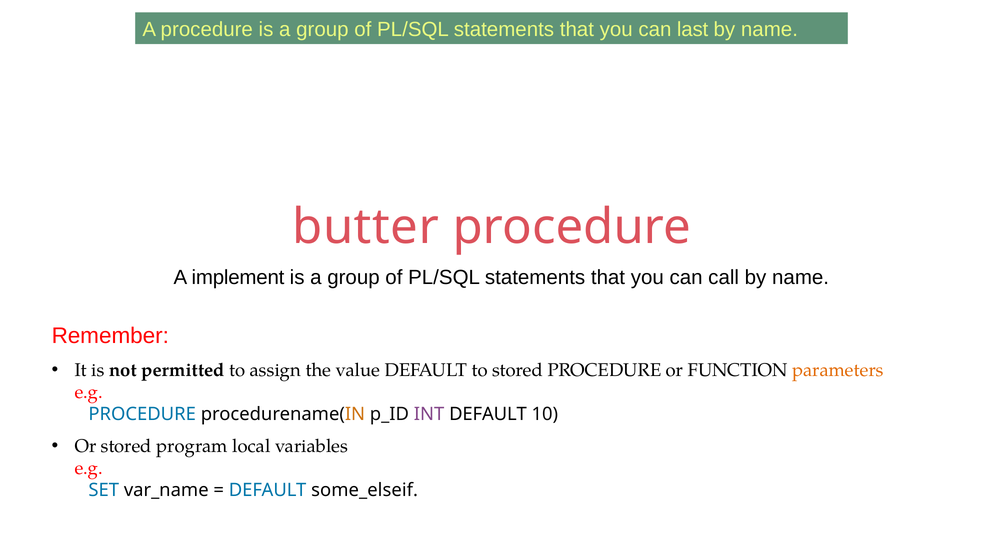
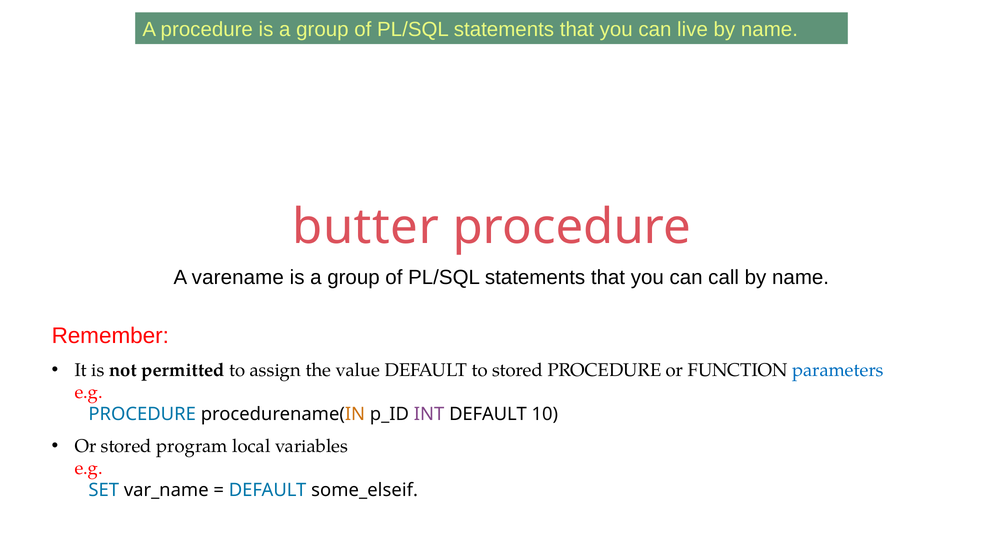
last: last -> live (693, 30)
implement: implement -> varename (238, 278)
parameters colour: orange -> blue (838, 370)
